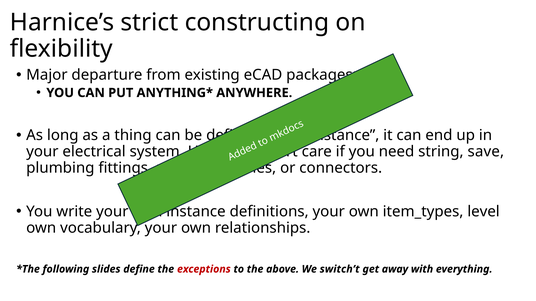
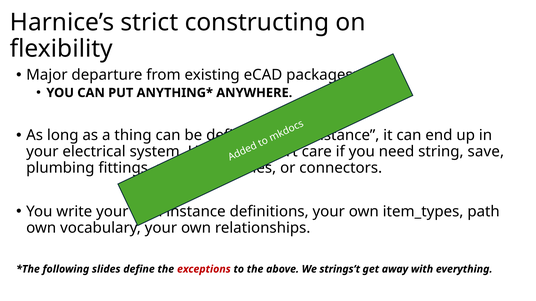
level: level -> path (484, 212)
switch’t: switch’t -> strings’t (340, 270)
